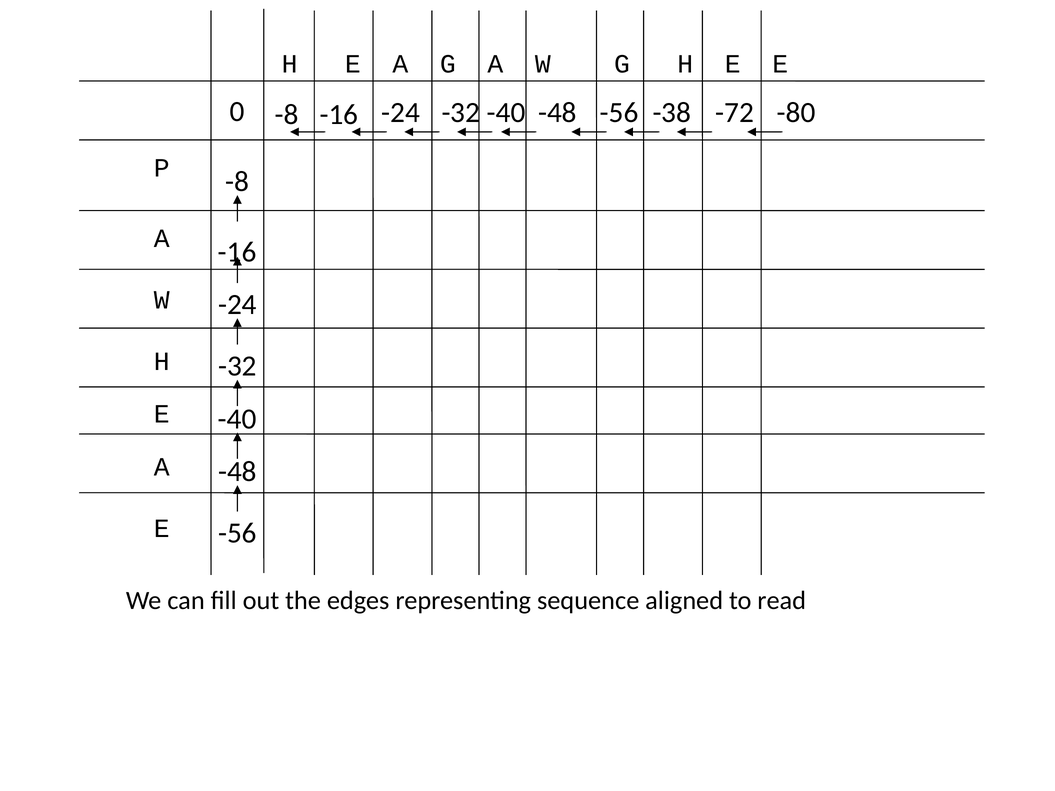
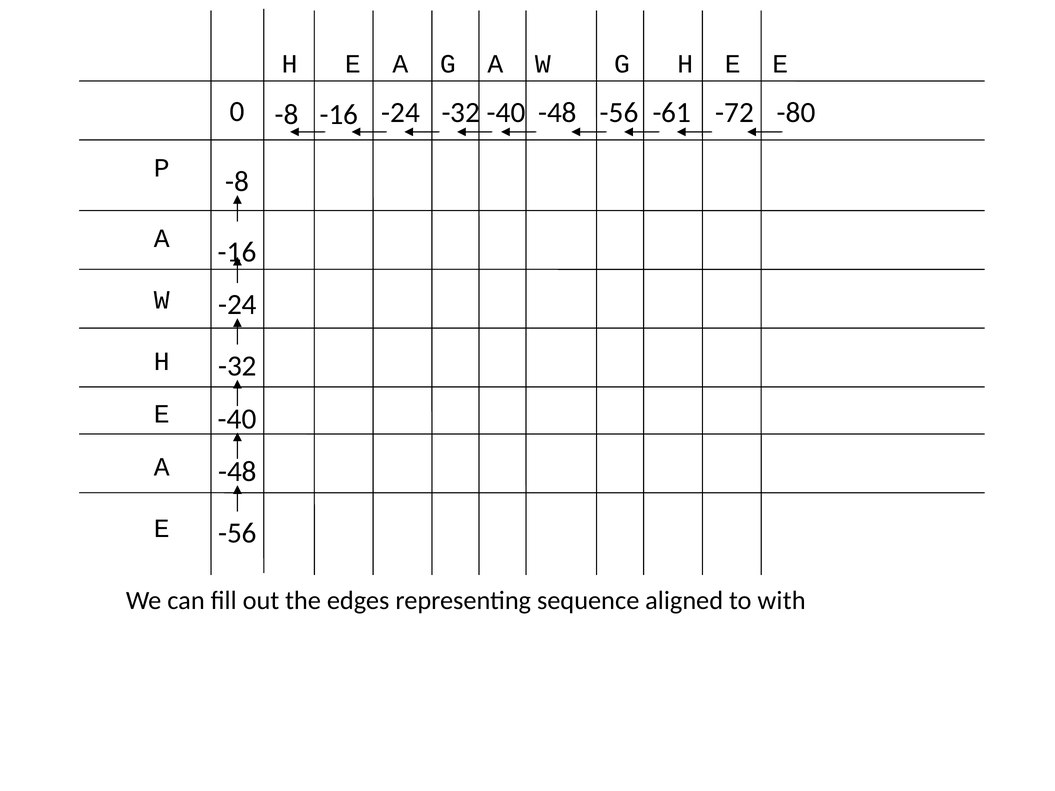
-38: -38 -> -61 (672, 113)
read: read -> with (782, 601)
